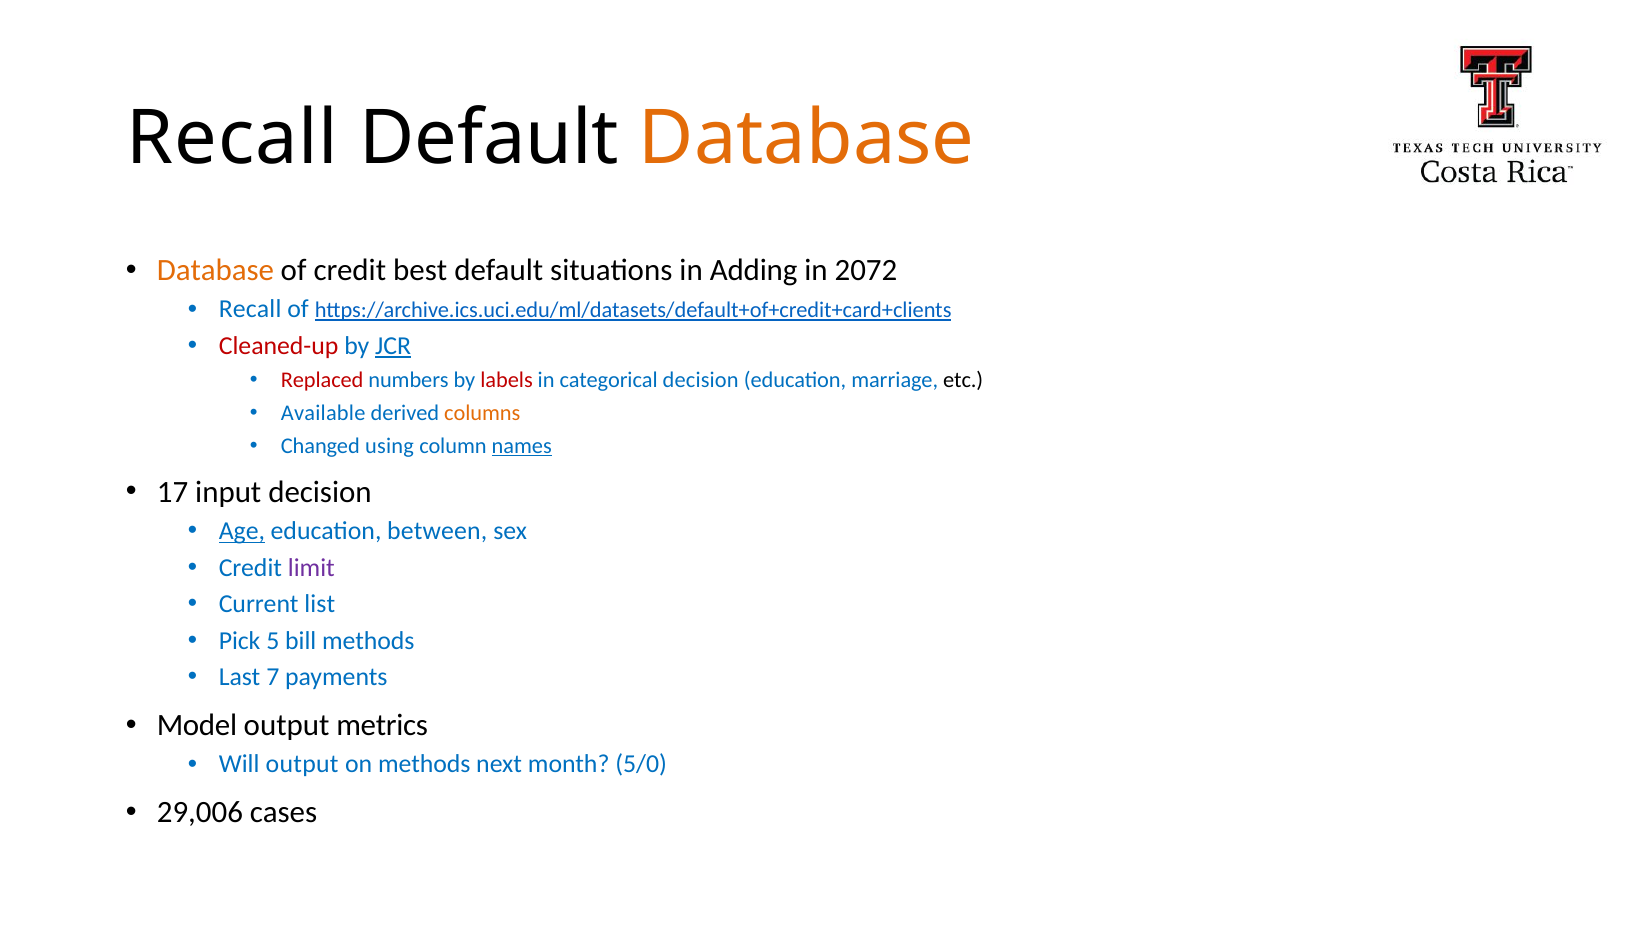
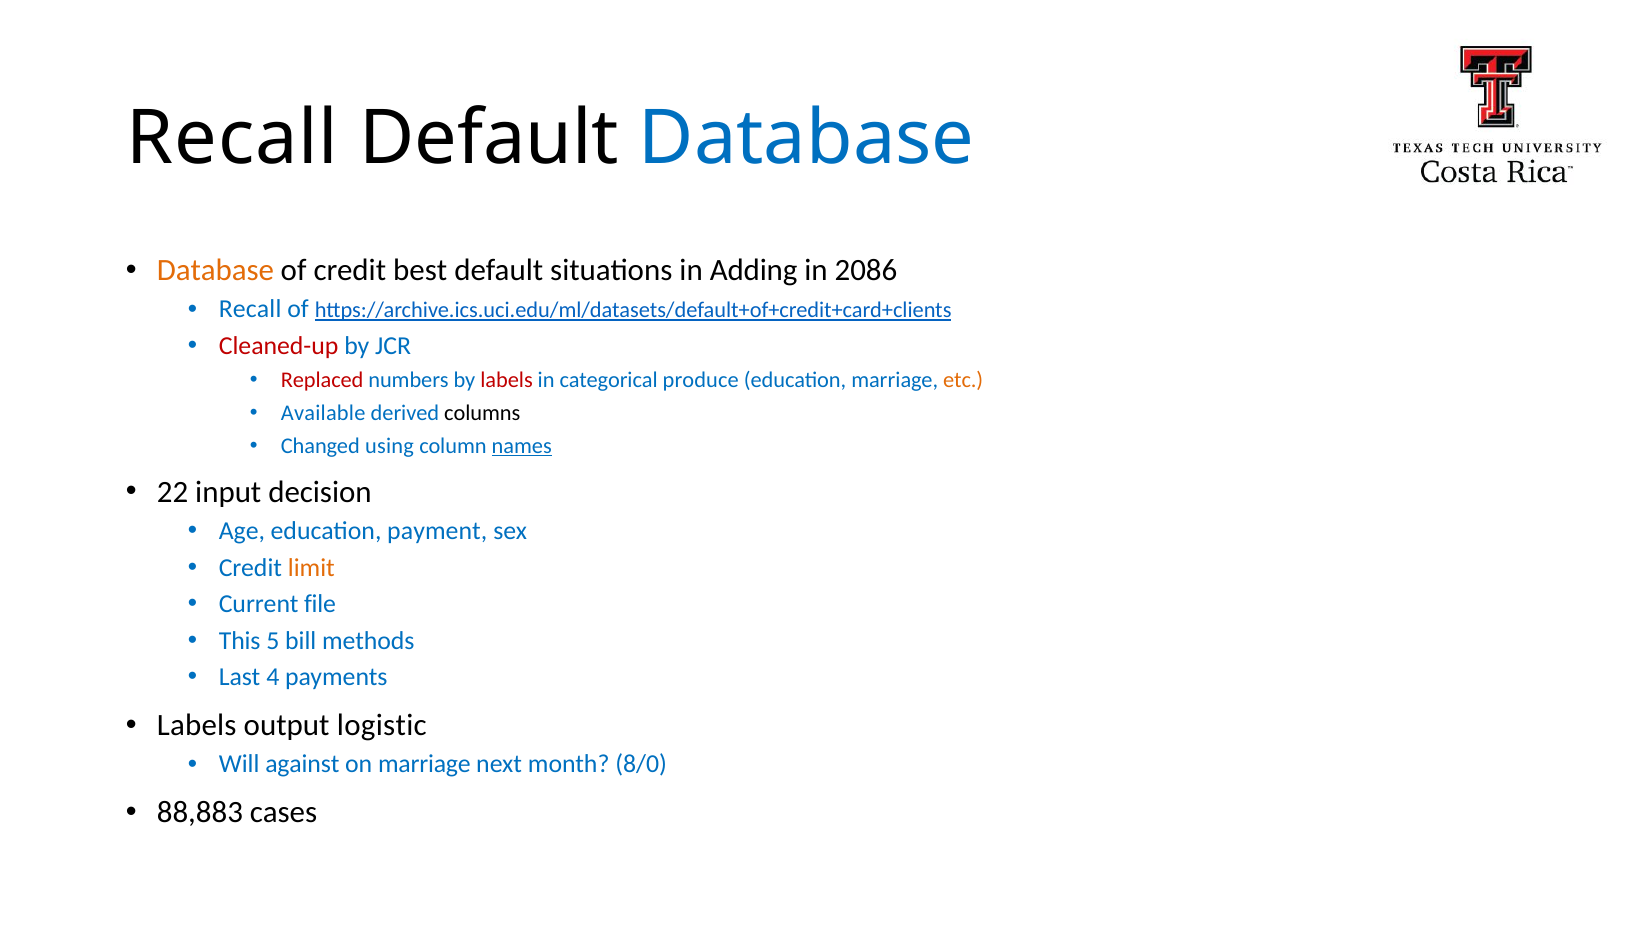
Database colour: orange -> blue (807, 139)
2072: 2072 -> 2086 (866, 270)
JCR underline: present -> none (393, 346)
categorical decision: decision -> produce (701, 381)
etc colour: black -> orange (963, 381)
columns colour: orange -> black (482, 413)
17: 17 -> 22 (173, 492)
Age underline: present -> none (242, 531)
between: between -> payment (437, 531)
limit colour: purple -> orange (311, 568)
list: list -> file (320, 604)
Pick: Pick -> This (240, 641)
7: 7 -> 4 (273, 677)
Model: Model -> Labels (197, 725)
metrics: metrics -> logistic (382, 725)
Will output: output -> against (302, 764)
on methods: methods -> marriage (424, 764)
5/0: 5/0 -> 8/0 (641, 764)
29,006: 29,006 -> 88,883 (200, 812)
